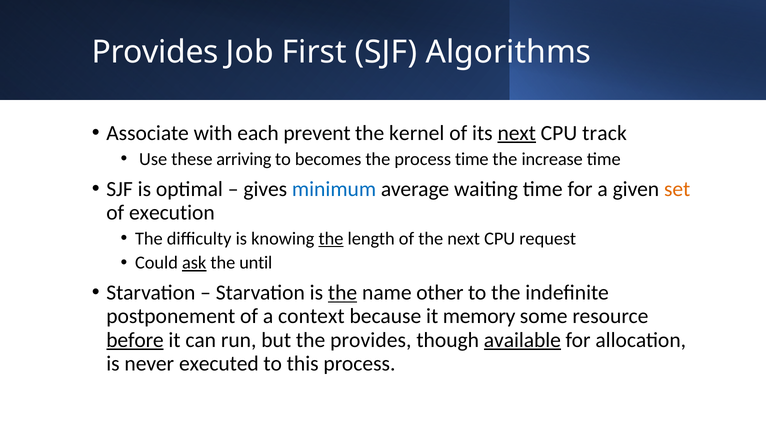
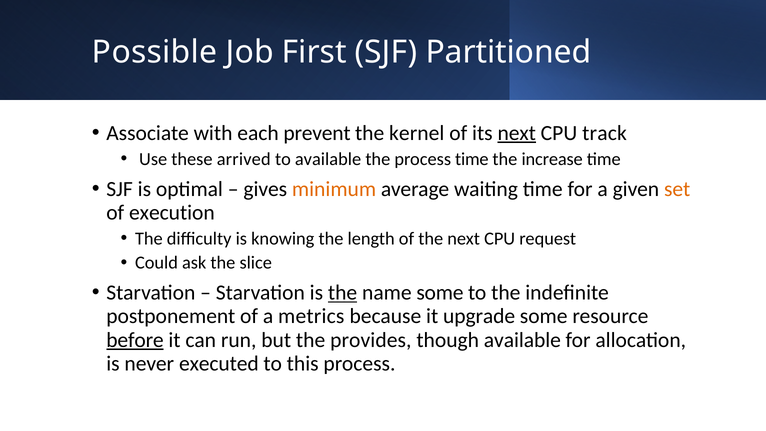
Provides: Provides -> Possible (155, 52)
Algorithms: Algorithms -> Partitioned (508, 52)
arriving: arriving -> arrived (244, 159)
to becomes: becomes -> available (328, 159)
minimum colour: blue -> orange (334, 189)
the underline: present -> none (331, 238)
ask underline: present -> none (194, 263)
until: until -> slice (256, 263)
name other: other -> some (440, 293)
context: context -> metrics (311, 316)
memory: memory -> upgrade (479, 316)
available underline: present -> none (522, 340)
